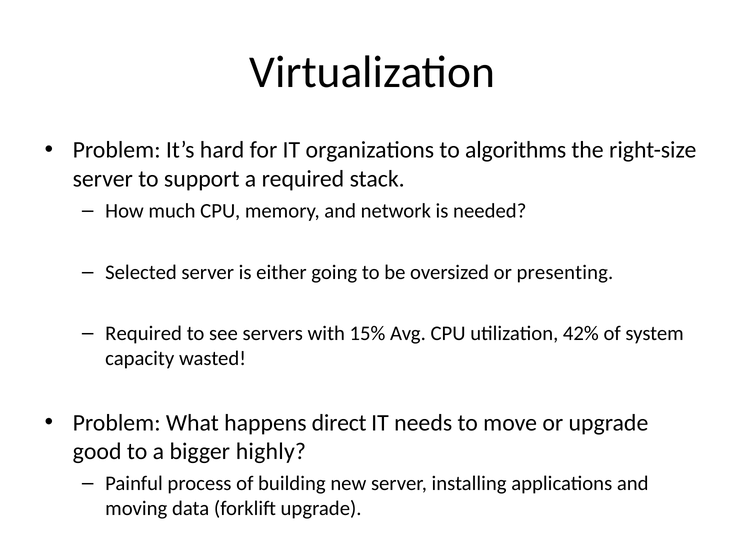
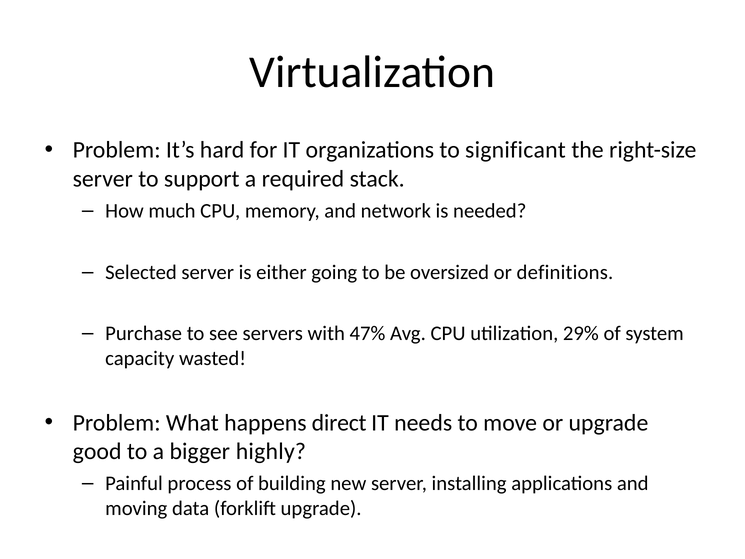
algorithms: algorithms -> significant (515, 150)
presenting: presenting -> definitions (565, 272)
Required: Required -> Purchase (144, 333)
15%: 15% -> 47% (367, 333)
42%: 42% -> 29% (581, 333)
